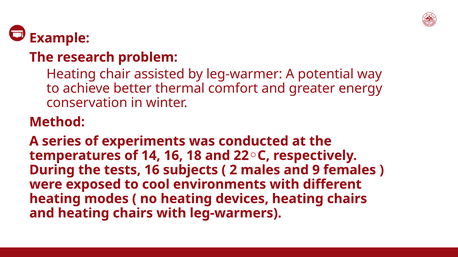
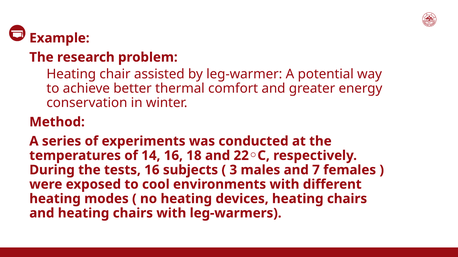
2: 2 -> 3 (233, 170)
9: 9 -> 7 (316, 170)
